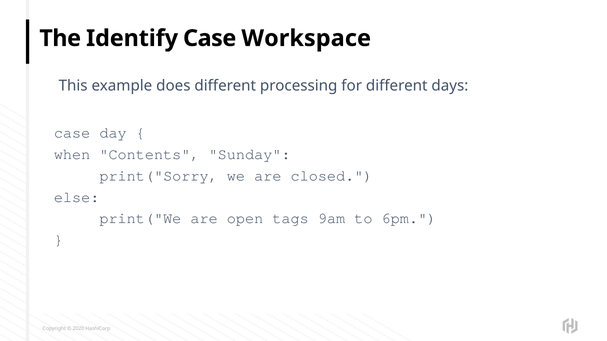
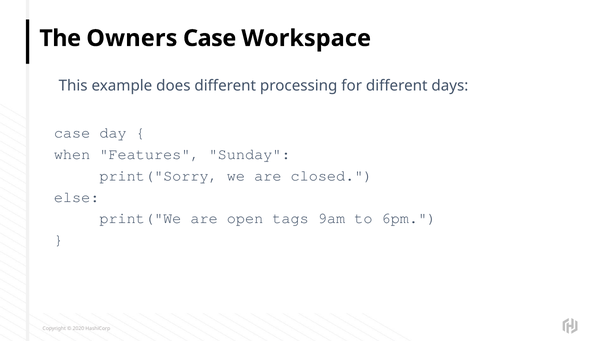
Identify: Identify -> Owners (132, 38)
Contents: Contents -> Features (149, 154)
